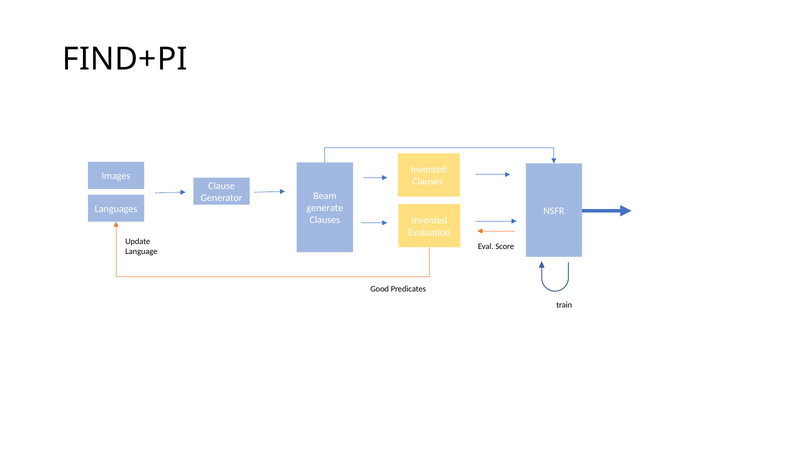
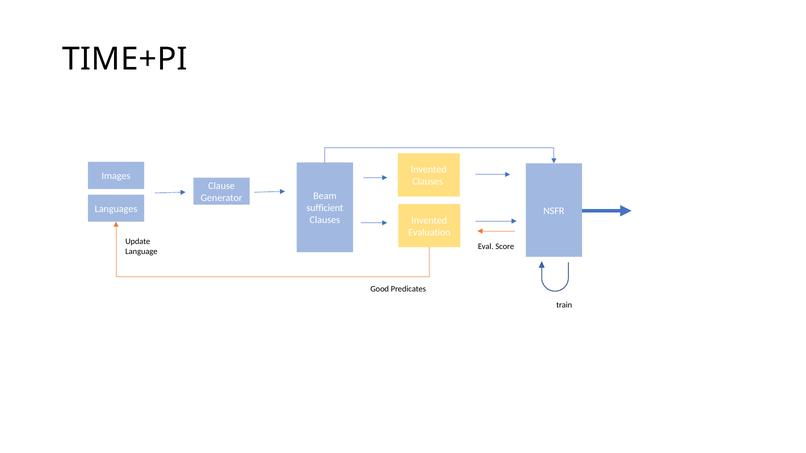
FIND+PI: FIND+PI -> TIME+PI (125, 59)
generate: generate -> sufficient (325, 208)
